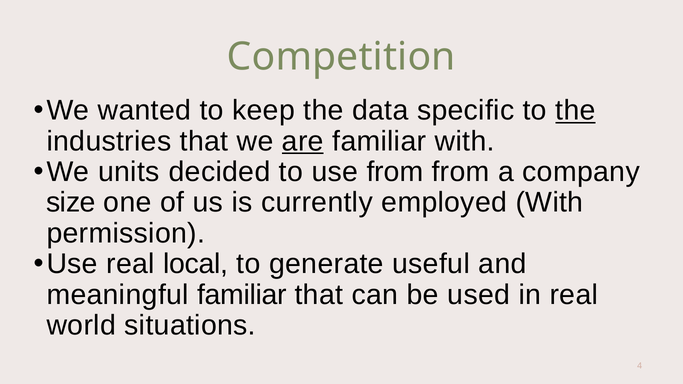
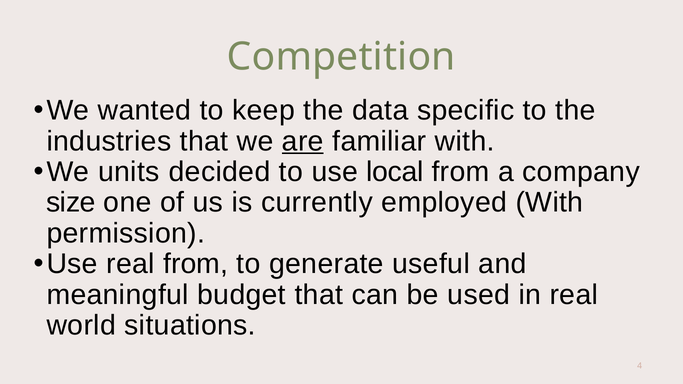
the underline: present -> none (575, 110)
use from: from -> local (395, 172)
real local: local -> from (196, 264)
meaningful familiar: familiar -> budget (242, 295)
